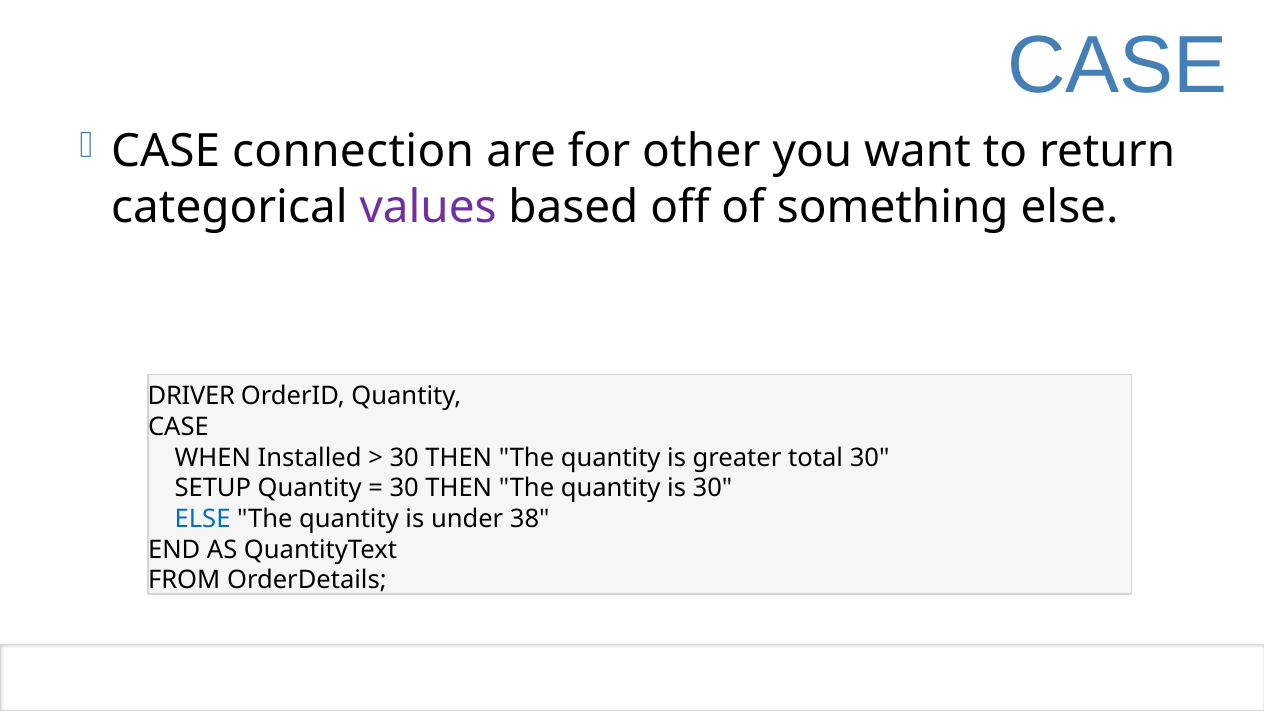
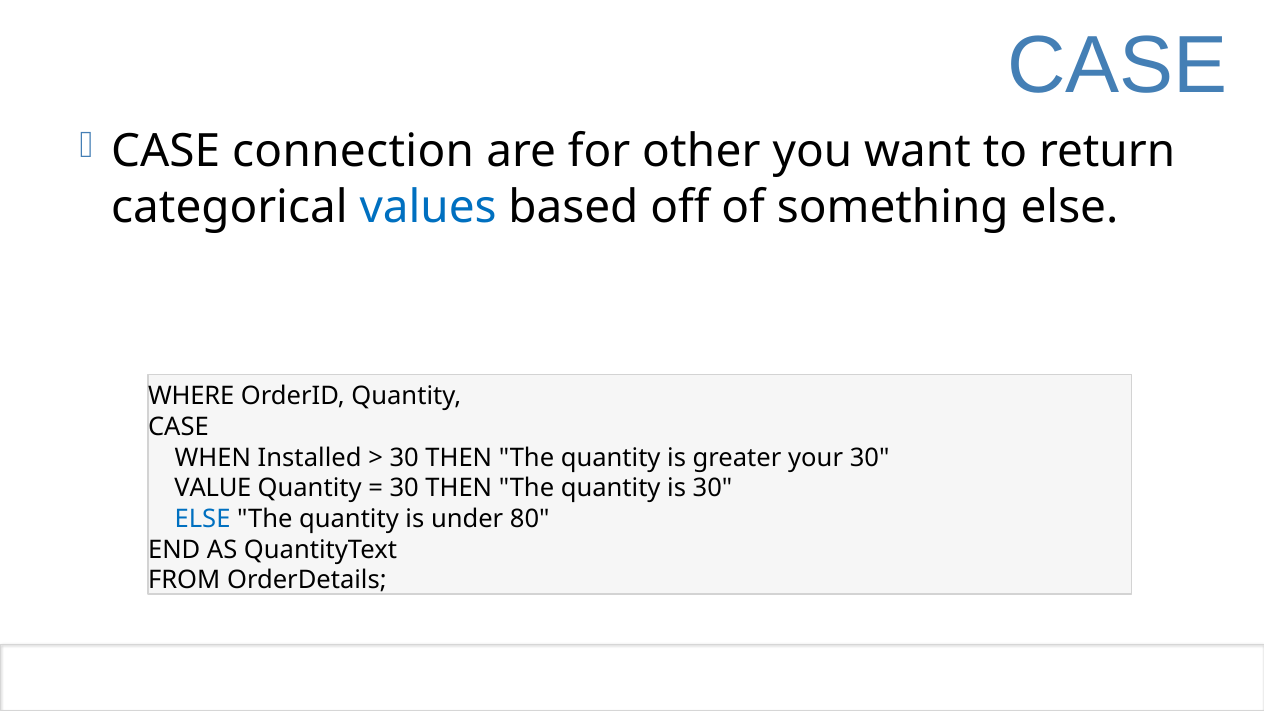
values colour: purple -> blue (428, 207)
DRIVER: DRIVER -> WHERE (191, 396)
total: total -> your (816, 458)
SETUP: SETUP -> VALUE (213, 488)
38: 38 -> 80 (530, 519)
